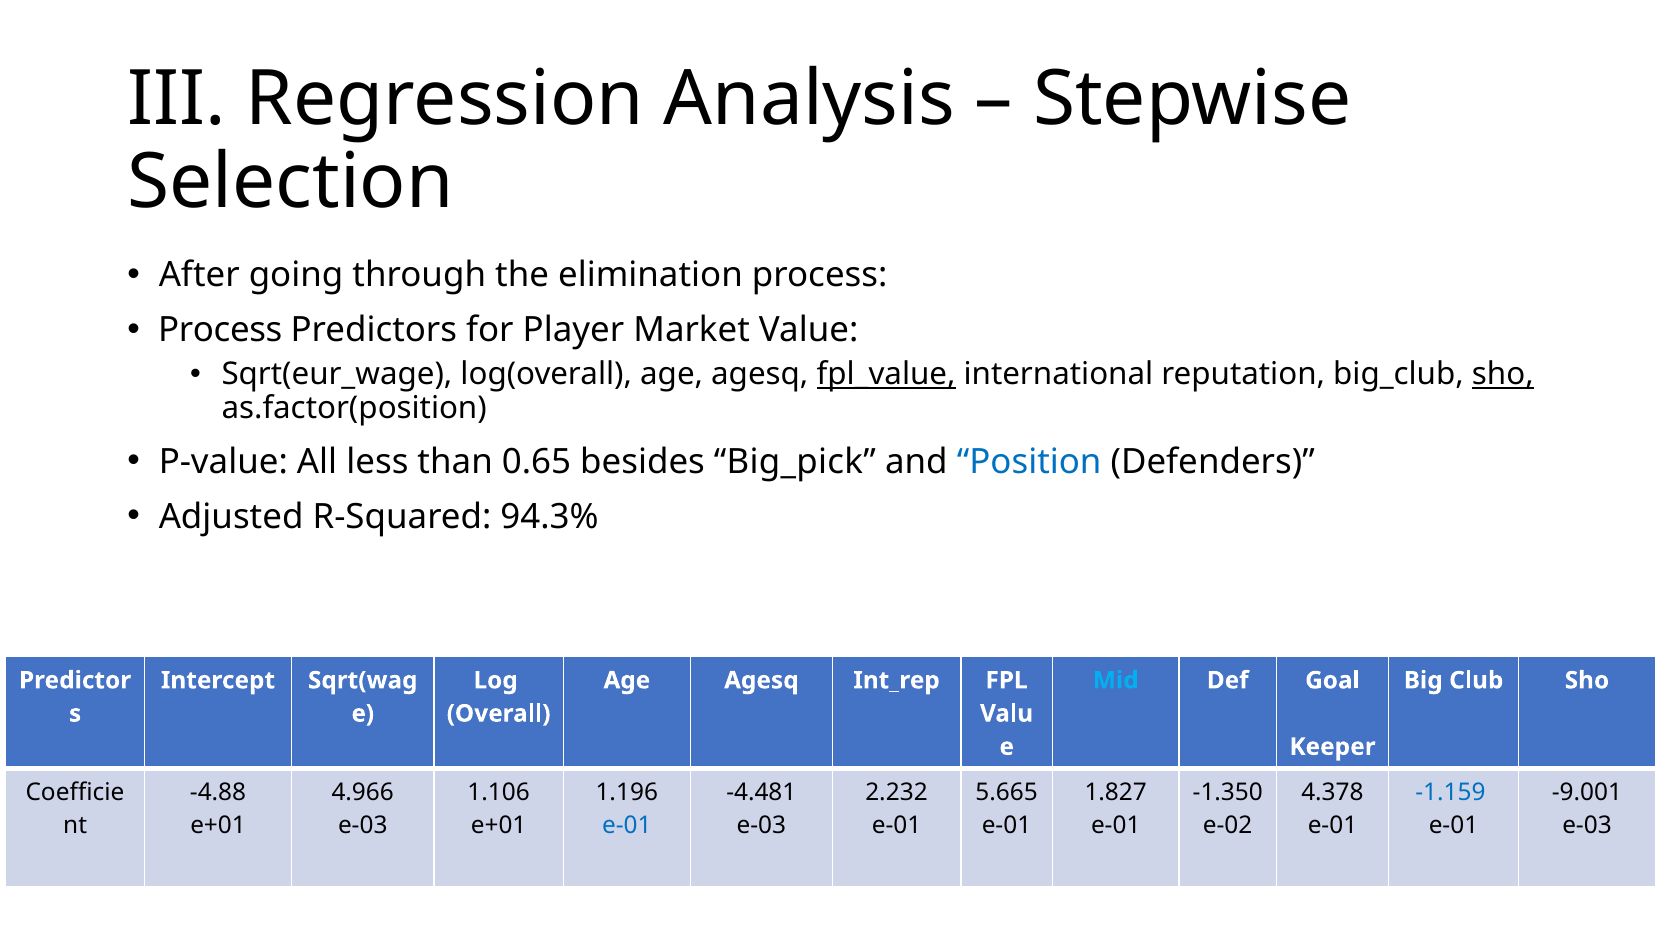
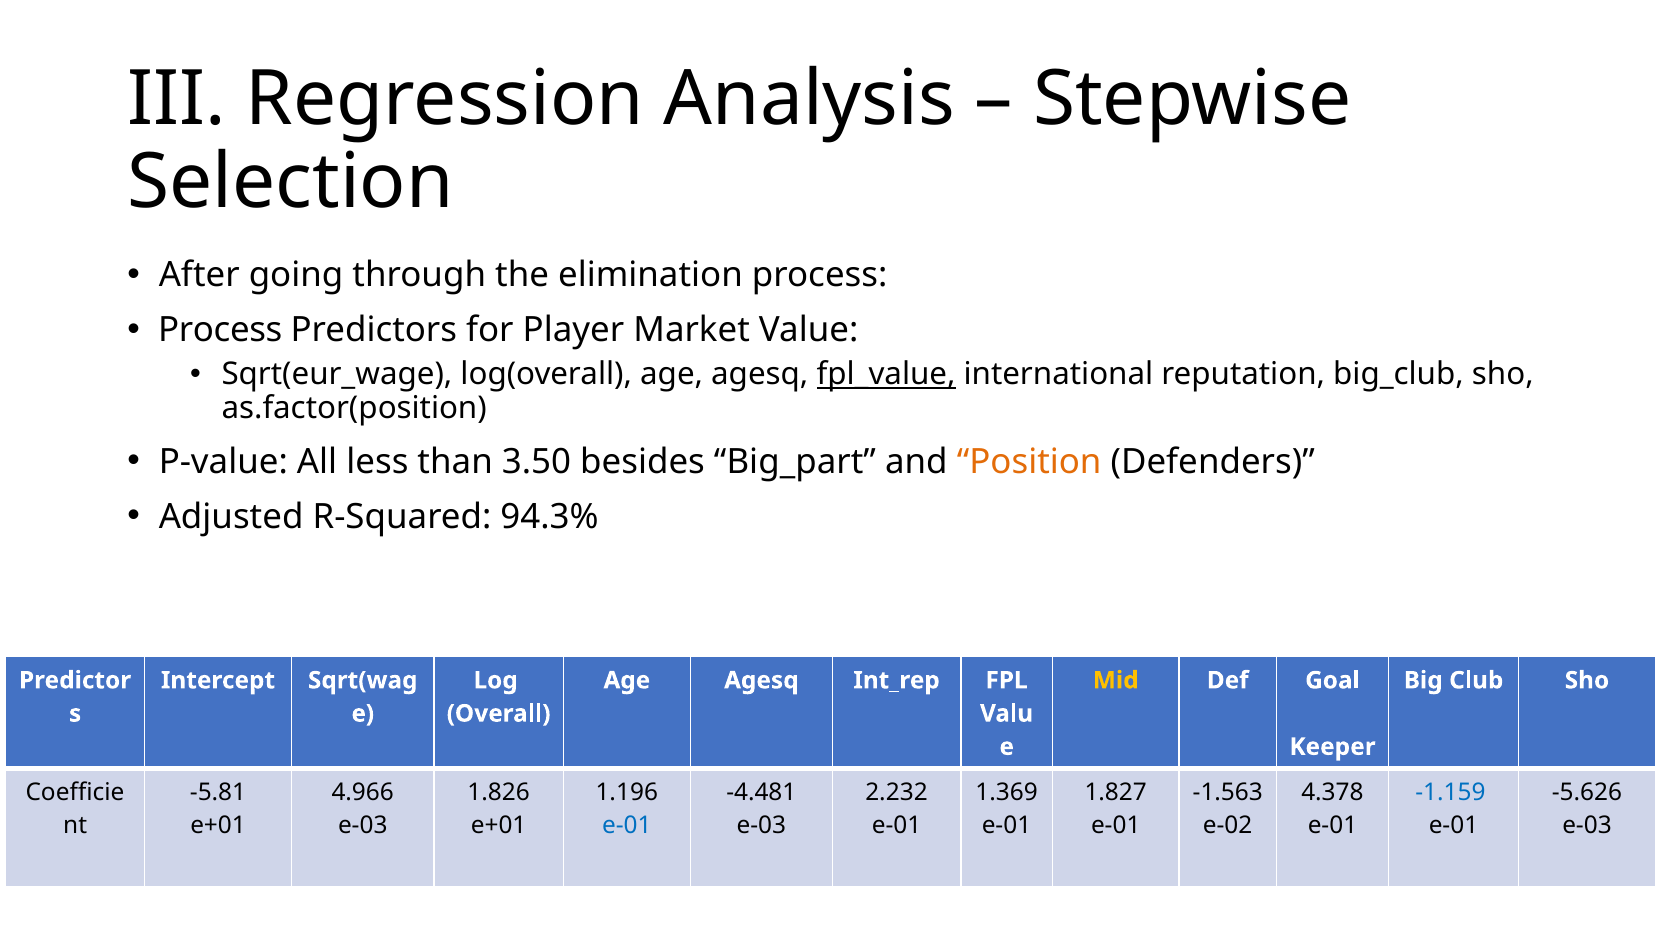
sho underline: present -> none (1503, 375)
0.65: 0.65 -> 3.50 (536, 462)
Big_pick: Big_pick -> Big_part (795, 462)
Position colour: blue -> orange (1029, 462)
Mid colour: light blue -> yellow (1116, 681)
-4.88: -4.88 -> -5.81 (218, 793)
1.106: 1.106 -> 1.826 (499, 793)
5.665: 5.665 -> 1.369 (1007, 793)
-1.350: -1.350 -> -1.563 (1228, 793)
-9.001: -9.001 -> -5.626 (1587, 793)
